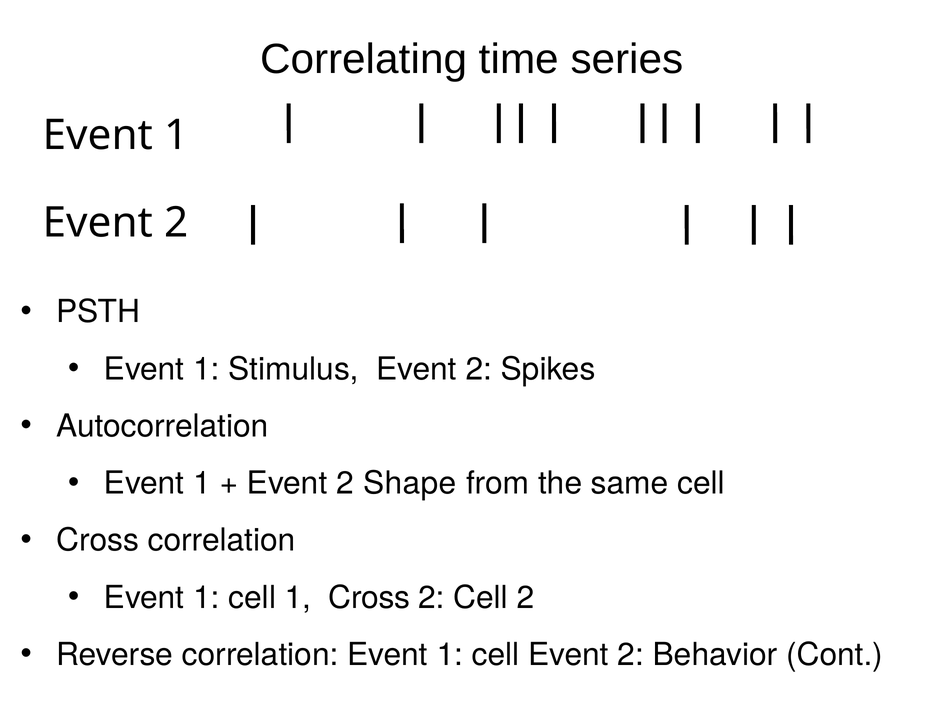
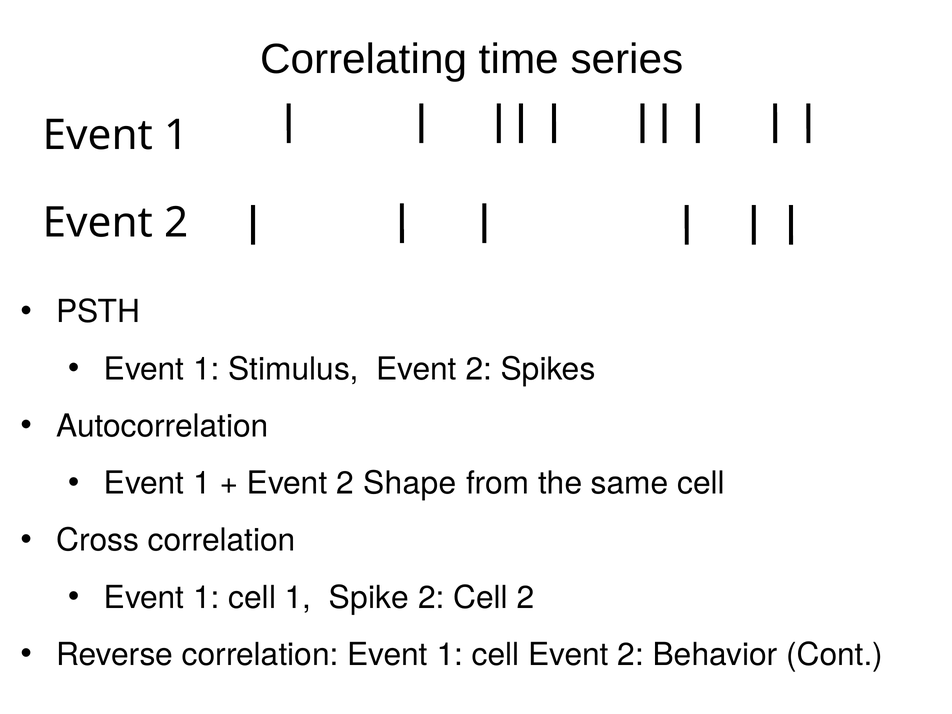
1 Cross: Cross -> Spike (369, 598)
